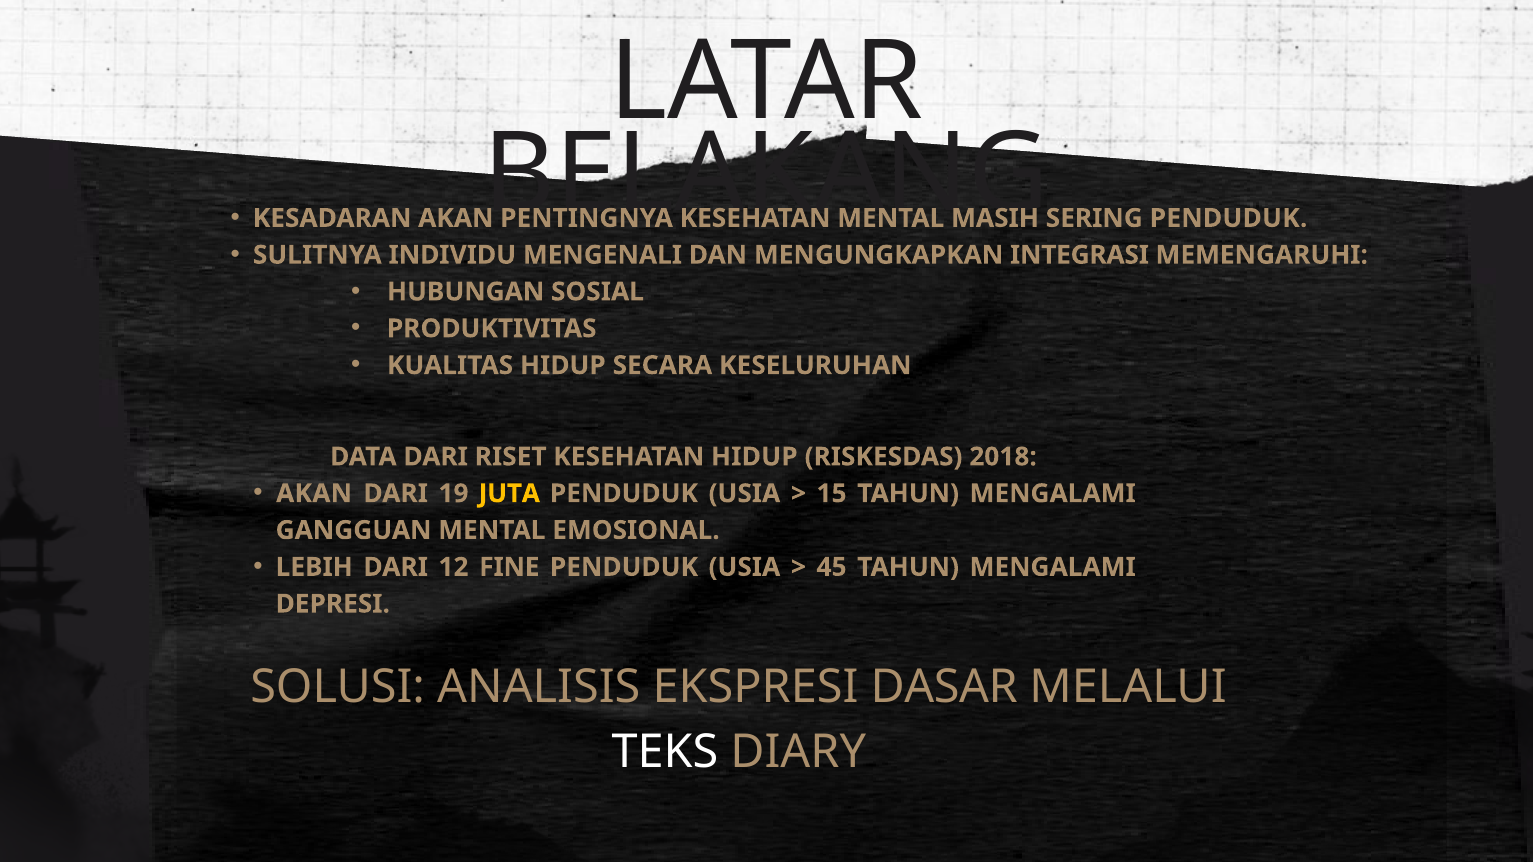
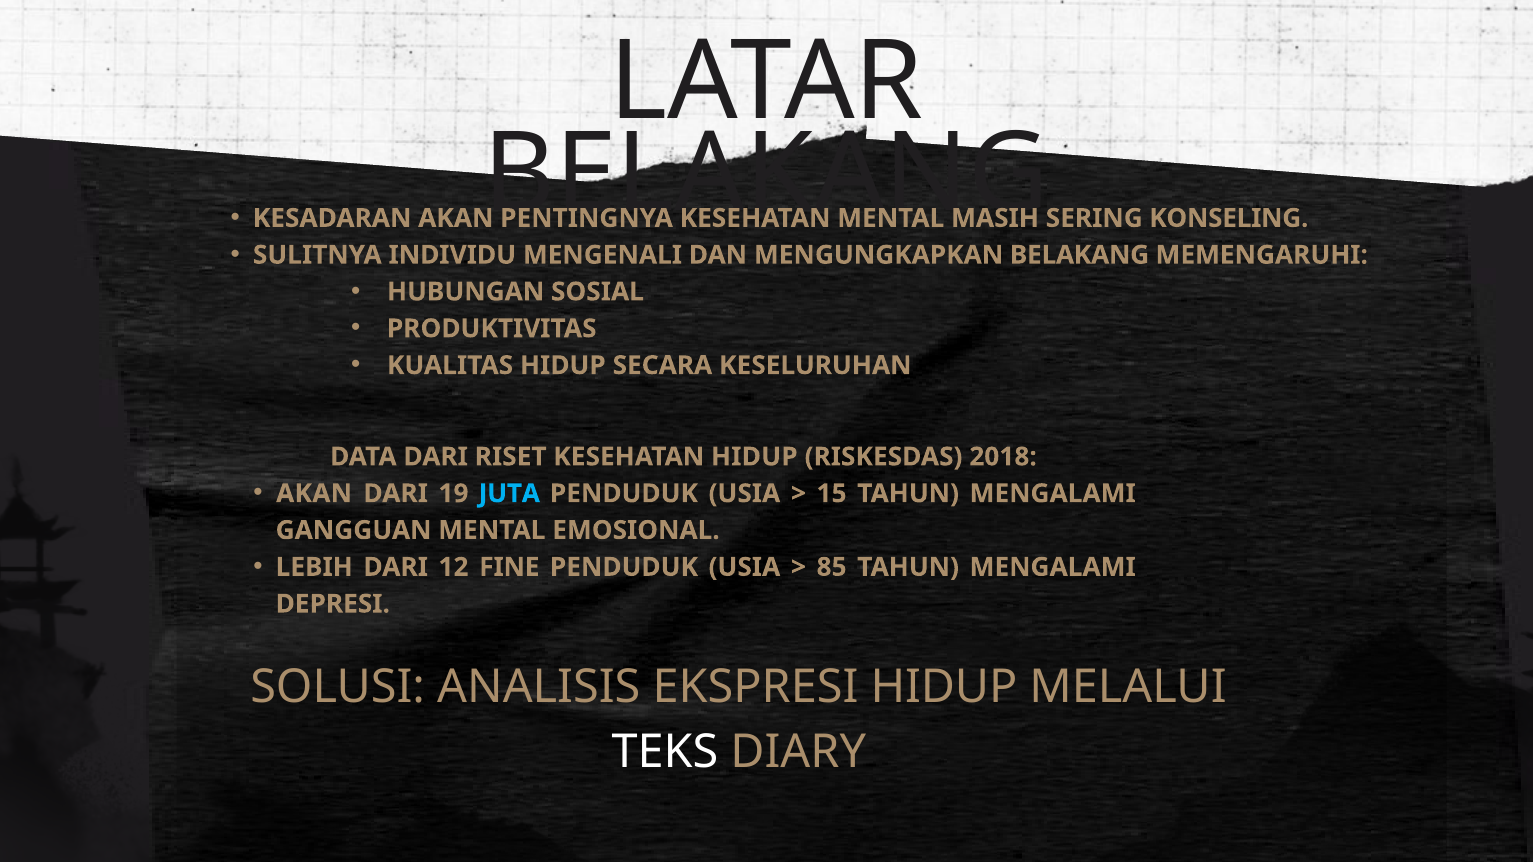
SERING PENDUDUK: PENDUDUK -> KONSELING (1229, 218)
MENGUNGKAPKAN INTEGRASI: INTEGRASI -> BELAKANG (1079, 255)
JUTA colour: yellow -> light blue (509, 494)
45: 45 -> 85 (832, 567)
EKSPRESI DASAR: DASAR -> HIDUP (944, 687)
